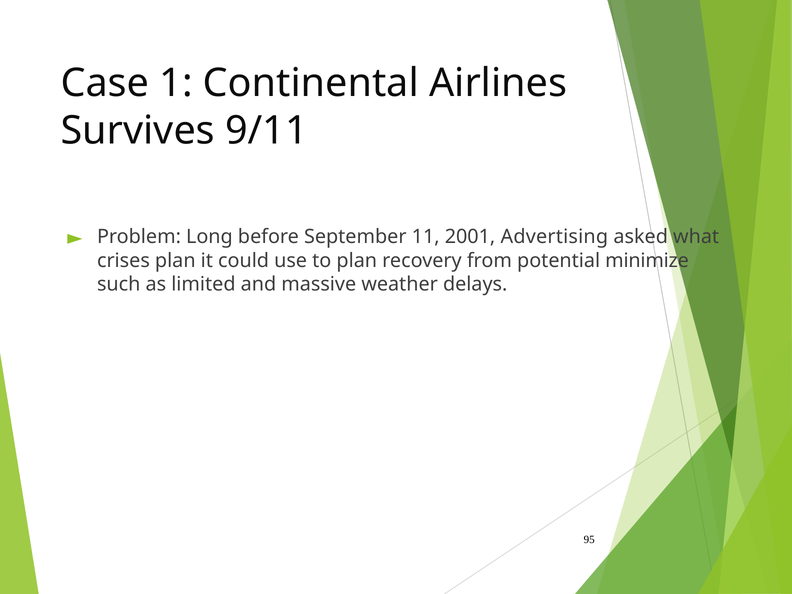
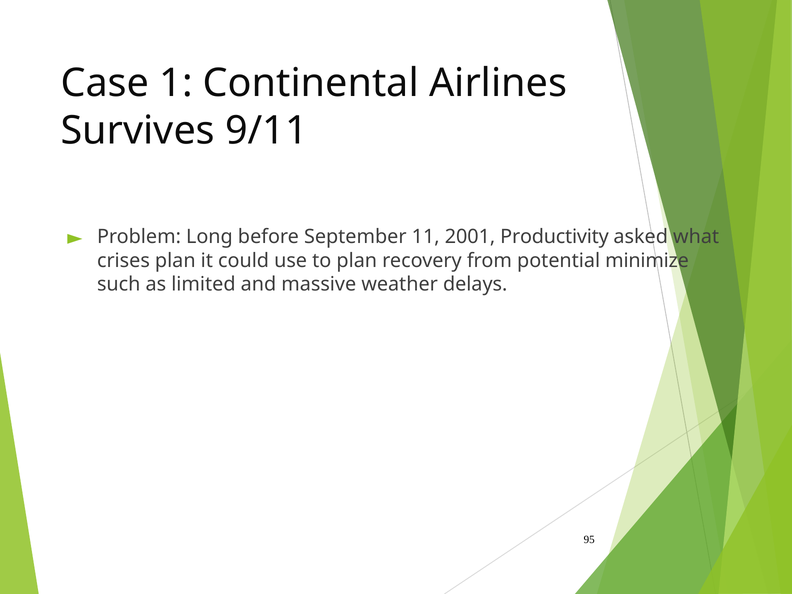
Advertising: Advertising -> Productivity (555, 237)
